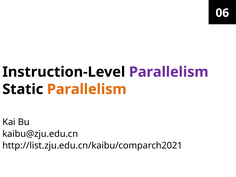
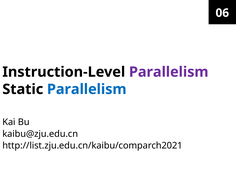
Parallelism colour: orange -> blue (87, 89)
